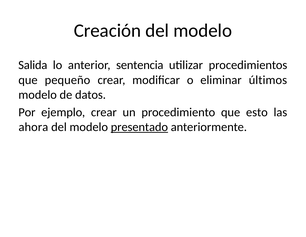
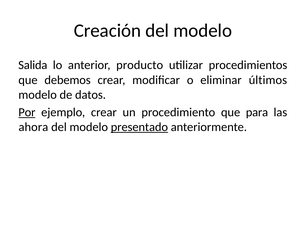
sentencia: sentencia -> producto (140, 65)
pequeño: pequeño -> debemos (68, 80)
Por underline: none -> present (27, 112)
esto: esto -> para (257, 112)
